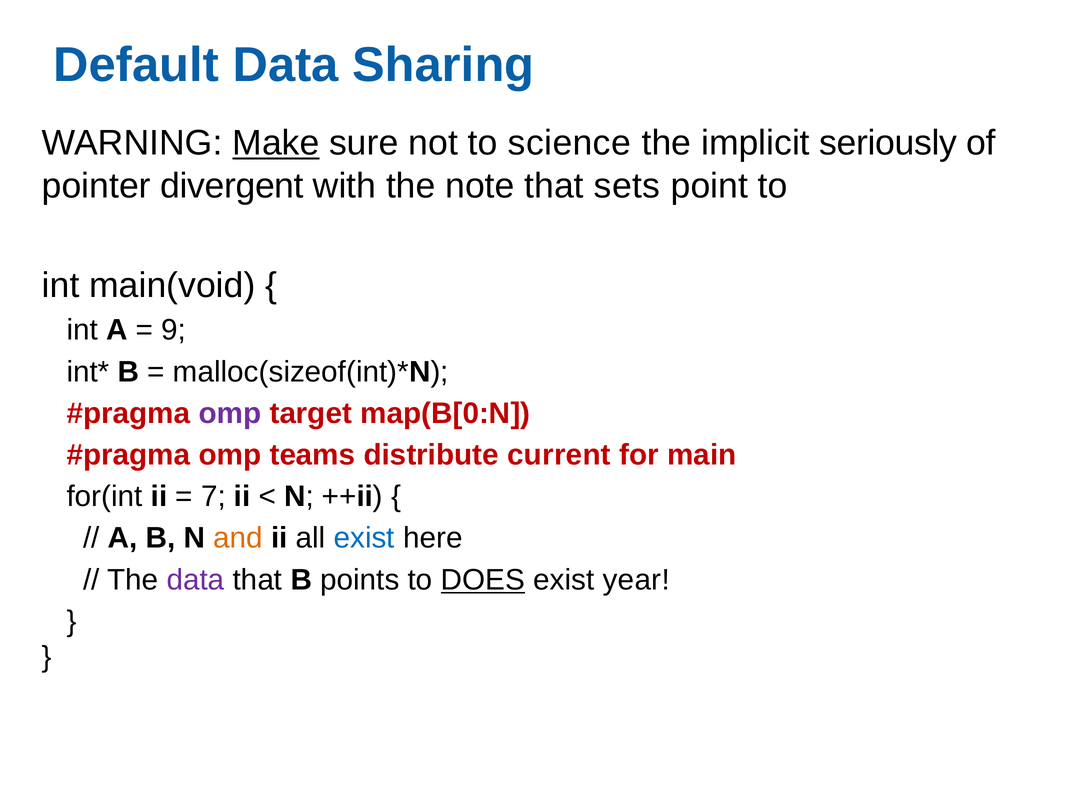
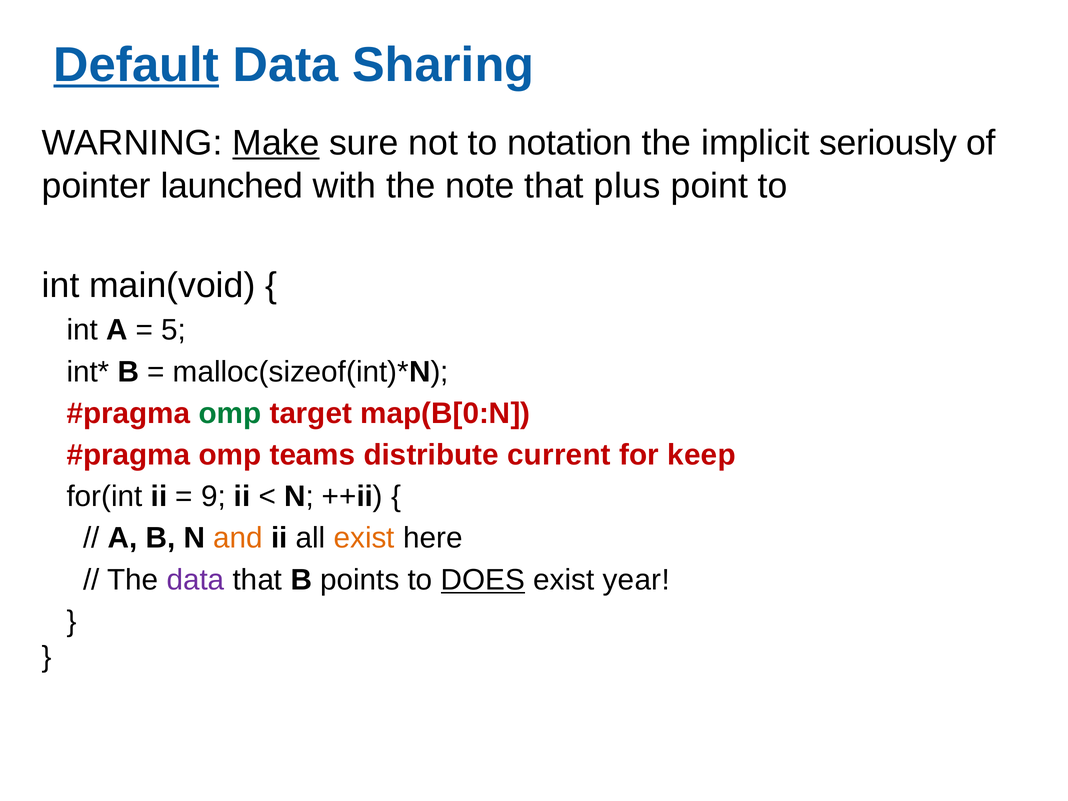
Default underline: none -> present (136, 65)
science: science -> notation (570, 143)
divergent: divergent -> launched (232, 186)
sets: sets -> plus (627, 186)
9: 9 -> 5 (174, 330)
omp colour: purple -> green (230, 413)
main: main -> keep (702, 455)
7: 7 -> 9 (213, 497)
exist colour: blue -> orange (364, 538)
